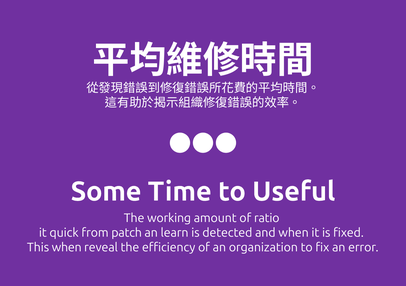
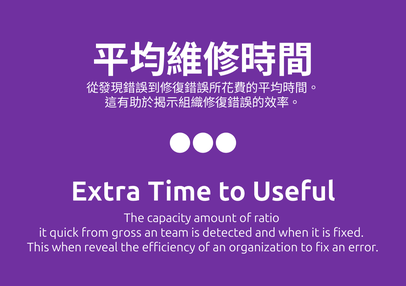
Some: Some -> Extra (106, 192)
working: working -> capacity (169, 218)
patch: patch -> gross (126, 233)
learn: learn -> team (175, 233)
